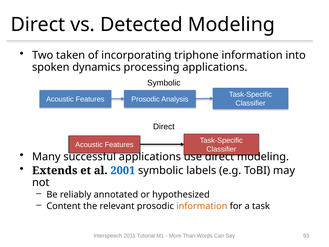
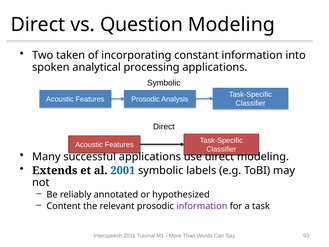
Detected: Detected -> Question (142, 25)
triphone: triphone -> constant (196, 55)
dynamics: dynamics -> analytical (97, 67)
information colour: orange -> purple (202, 206)
